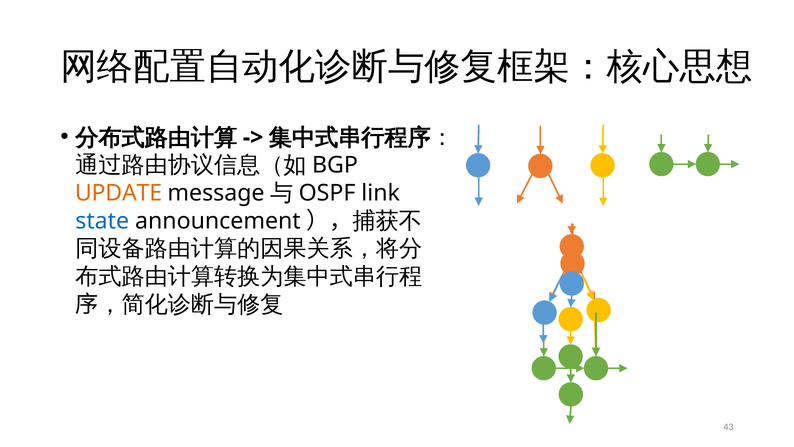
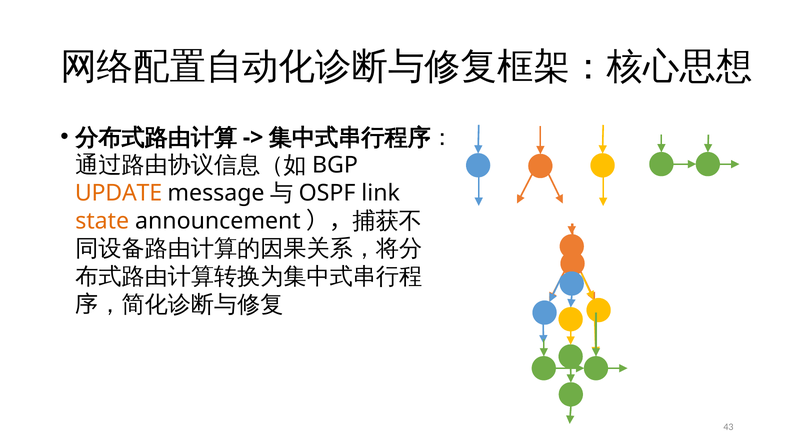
state colour: blue -> orange (102, 221)
